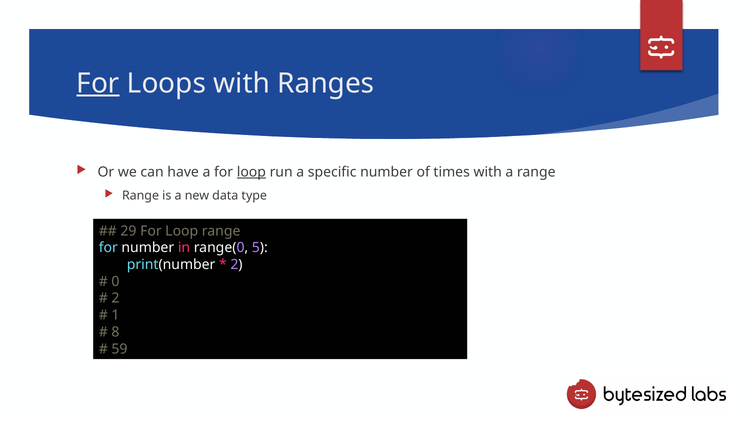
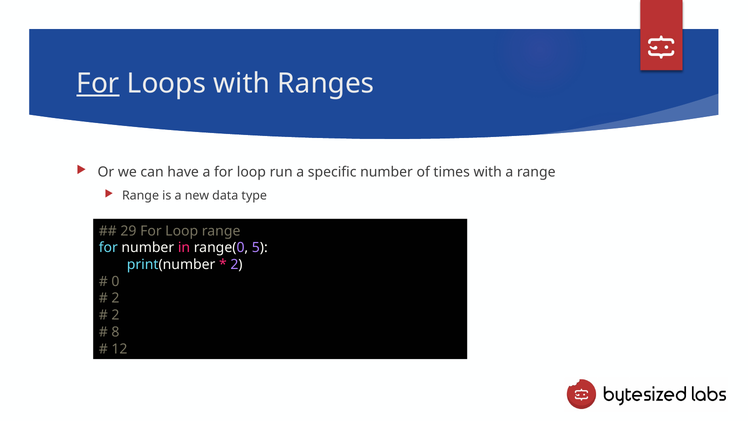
loop underline: present -> none (251, 172)
1: 1 -> 2 (115, 315)
59: 59 -> 12 (119, 349)
